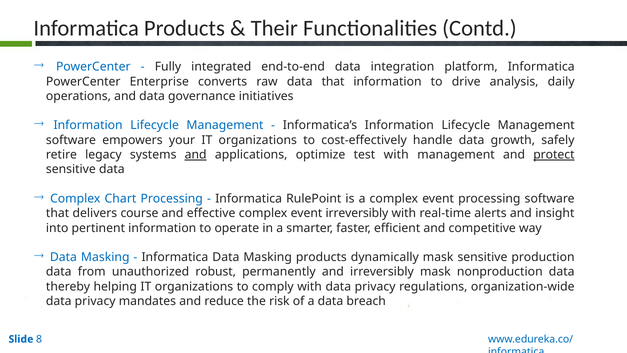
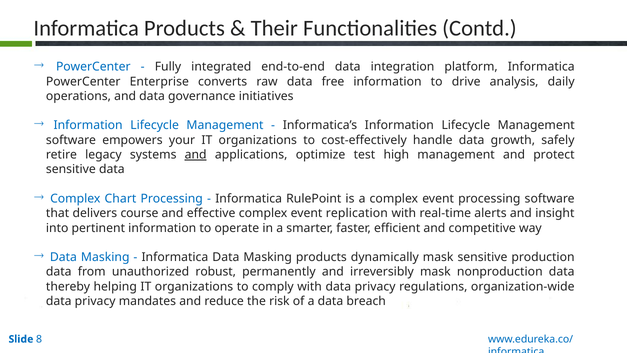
data that: that -> free (333, 81)
test with: with -> high (396, 155)
protect underline: present -> none (554, 155)
event irreversibly: irreversibly -> replication (357, 213)
